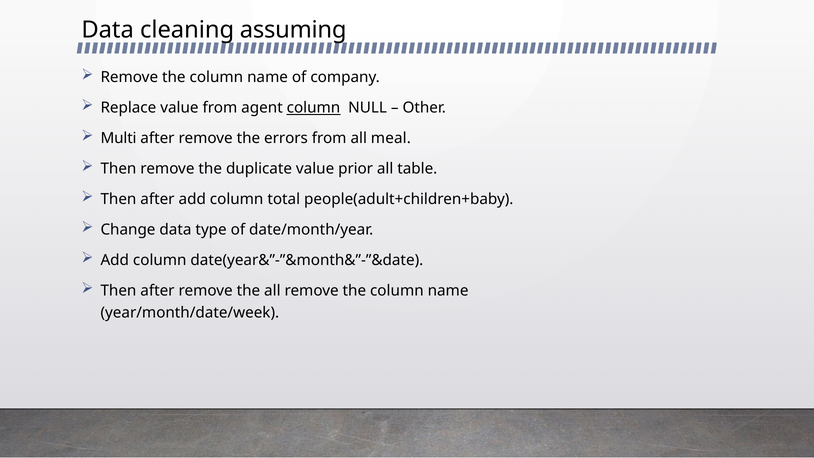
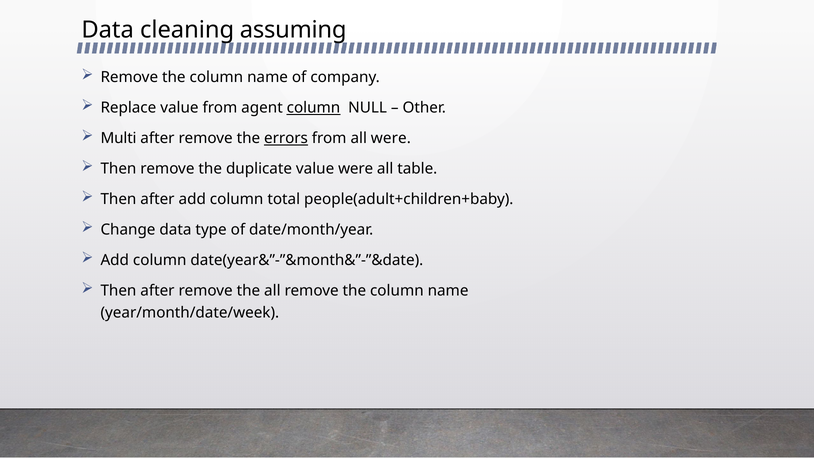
errors underline: none -> present (286, 138)
all meal: meal -> were (391, 138)
value prior: prior -> were (356, 169)
